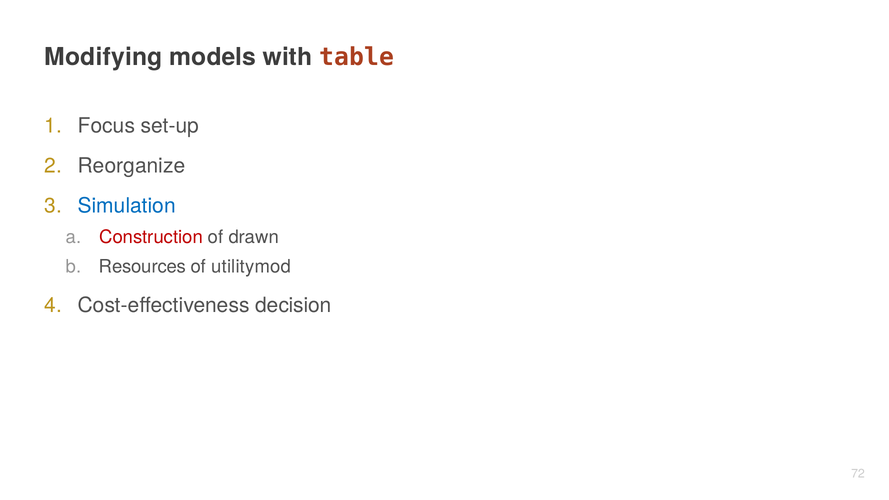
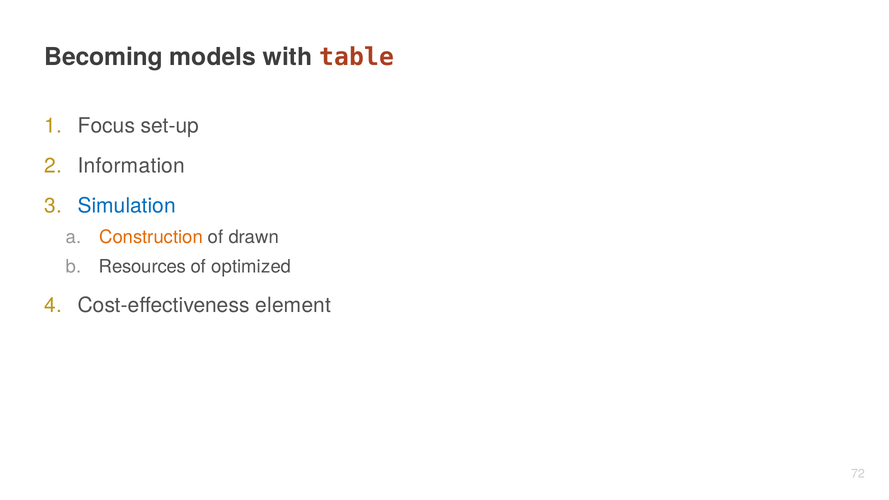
Modifying: Modifying -> Becoming (104, 57)
Reorganize: Reorganize -> Information (131, 166)
Construction colour: red -> orange (151, 237)
utilitymod: utilitymod -> optimized (251, 267)
decision: decision -> element (293, 305)
